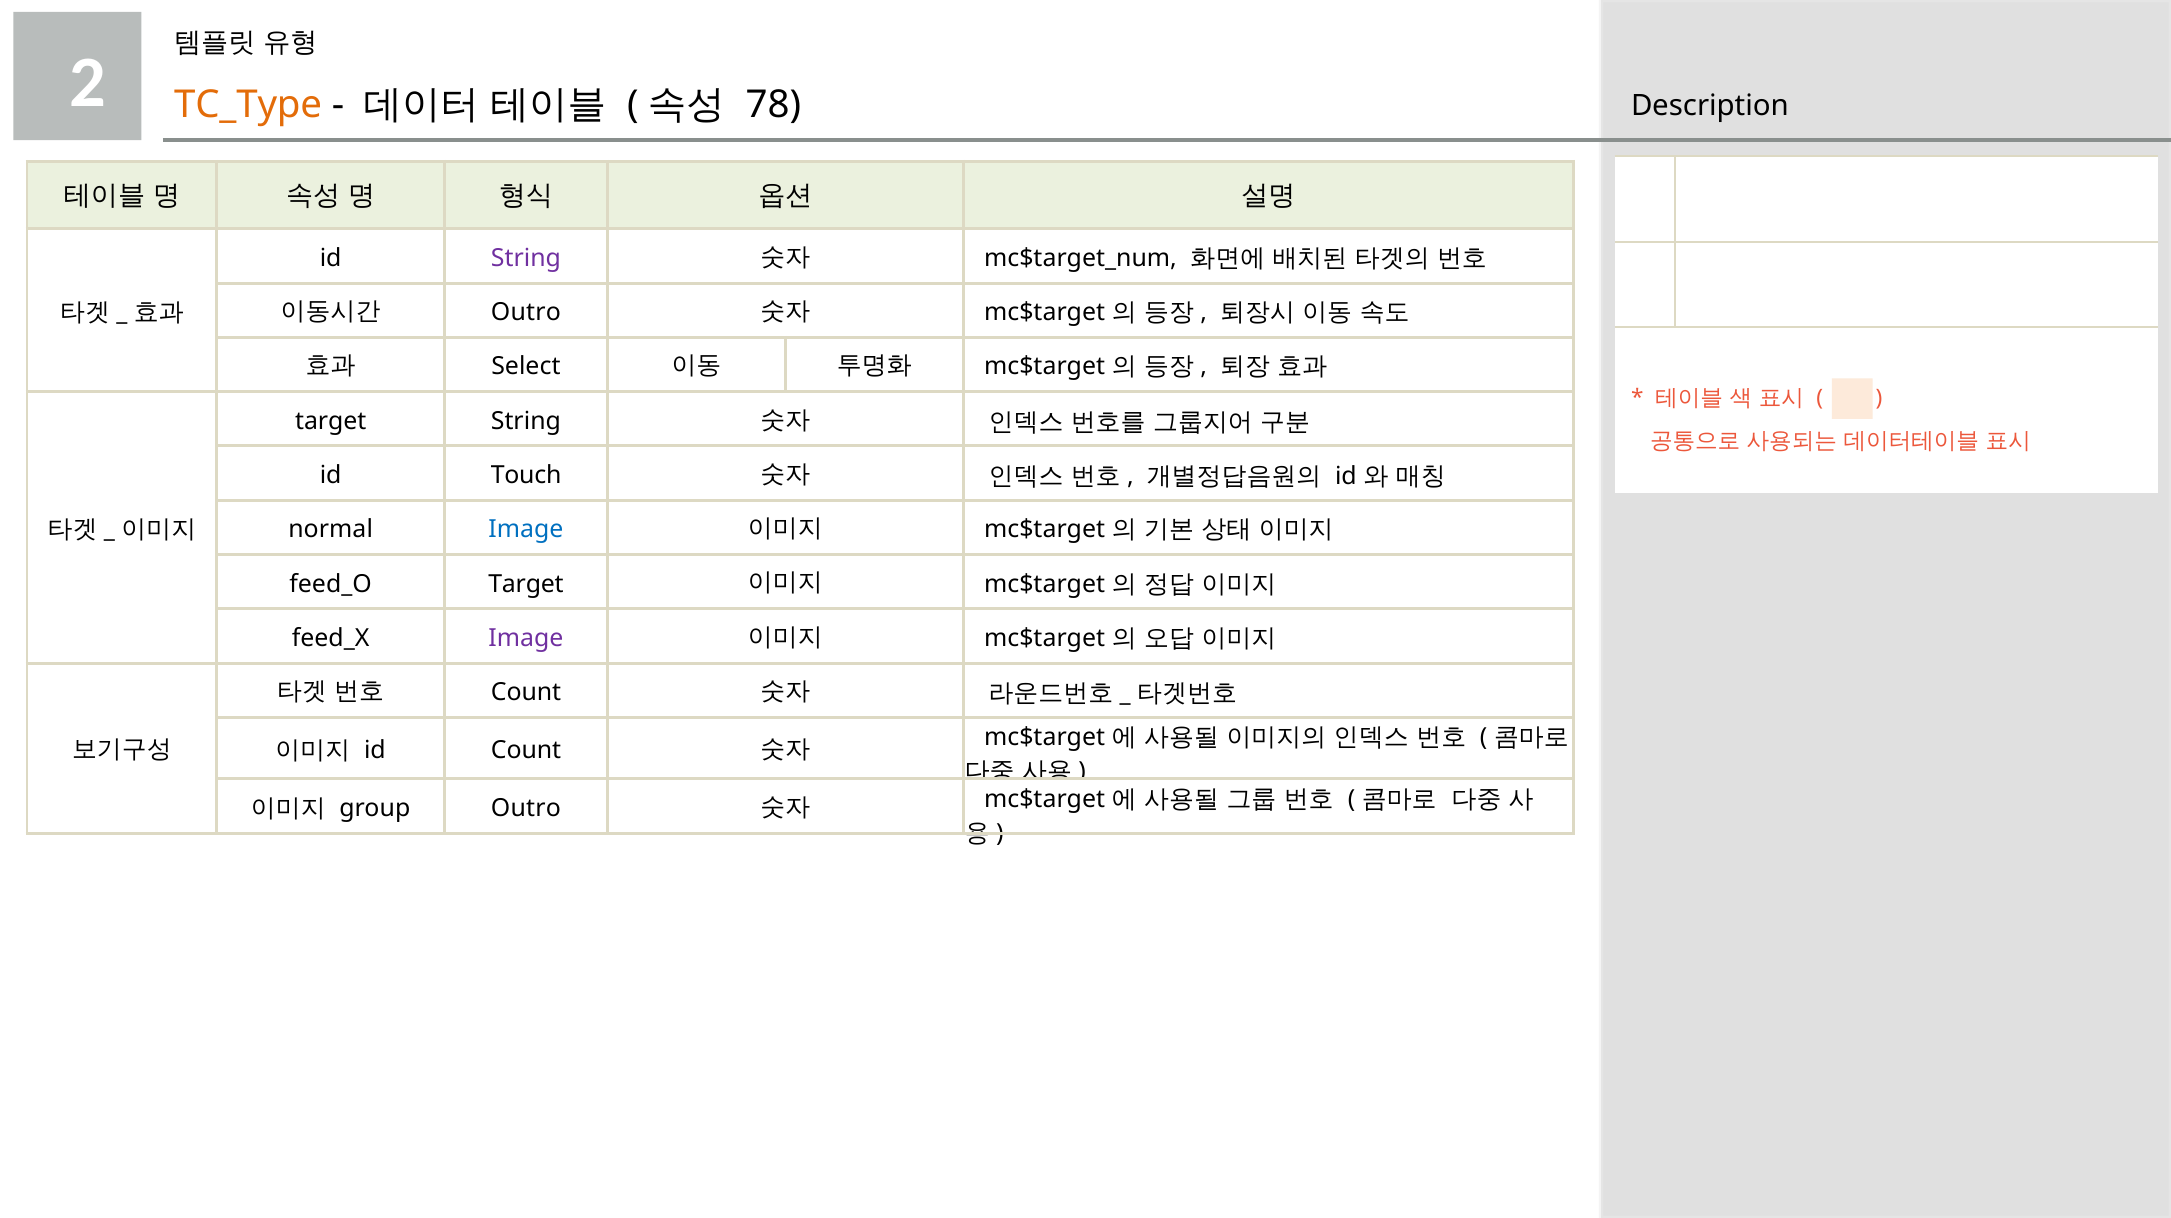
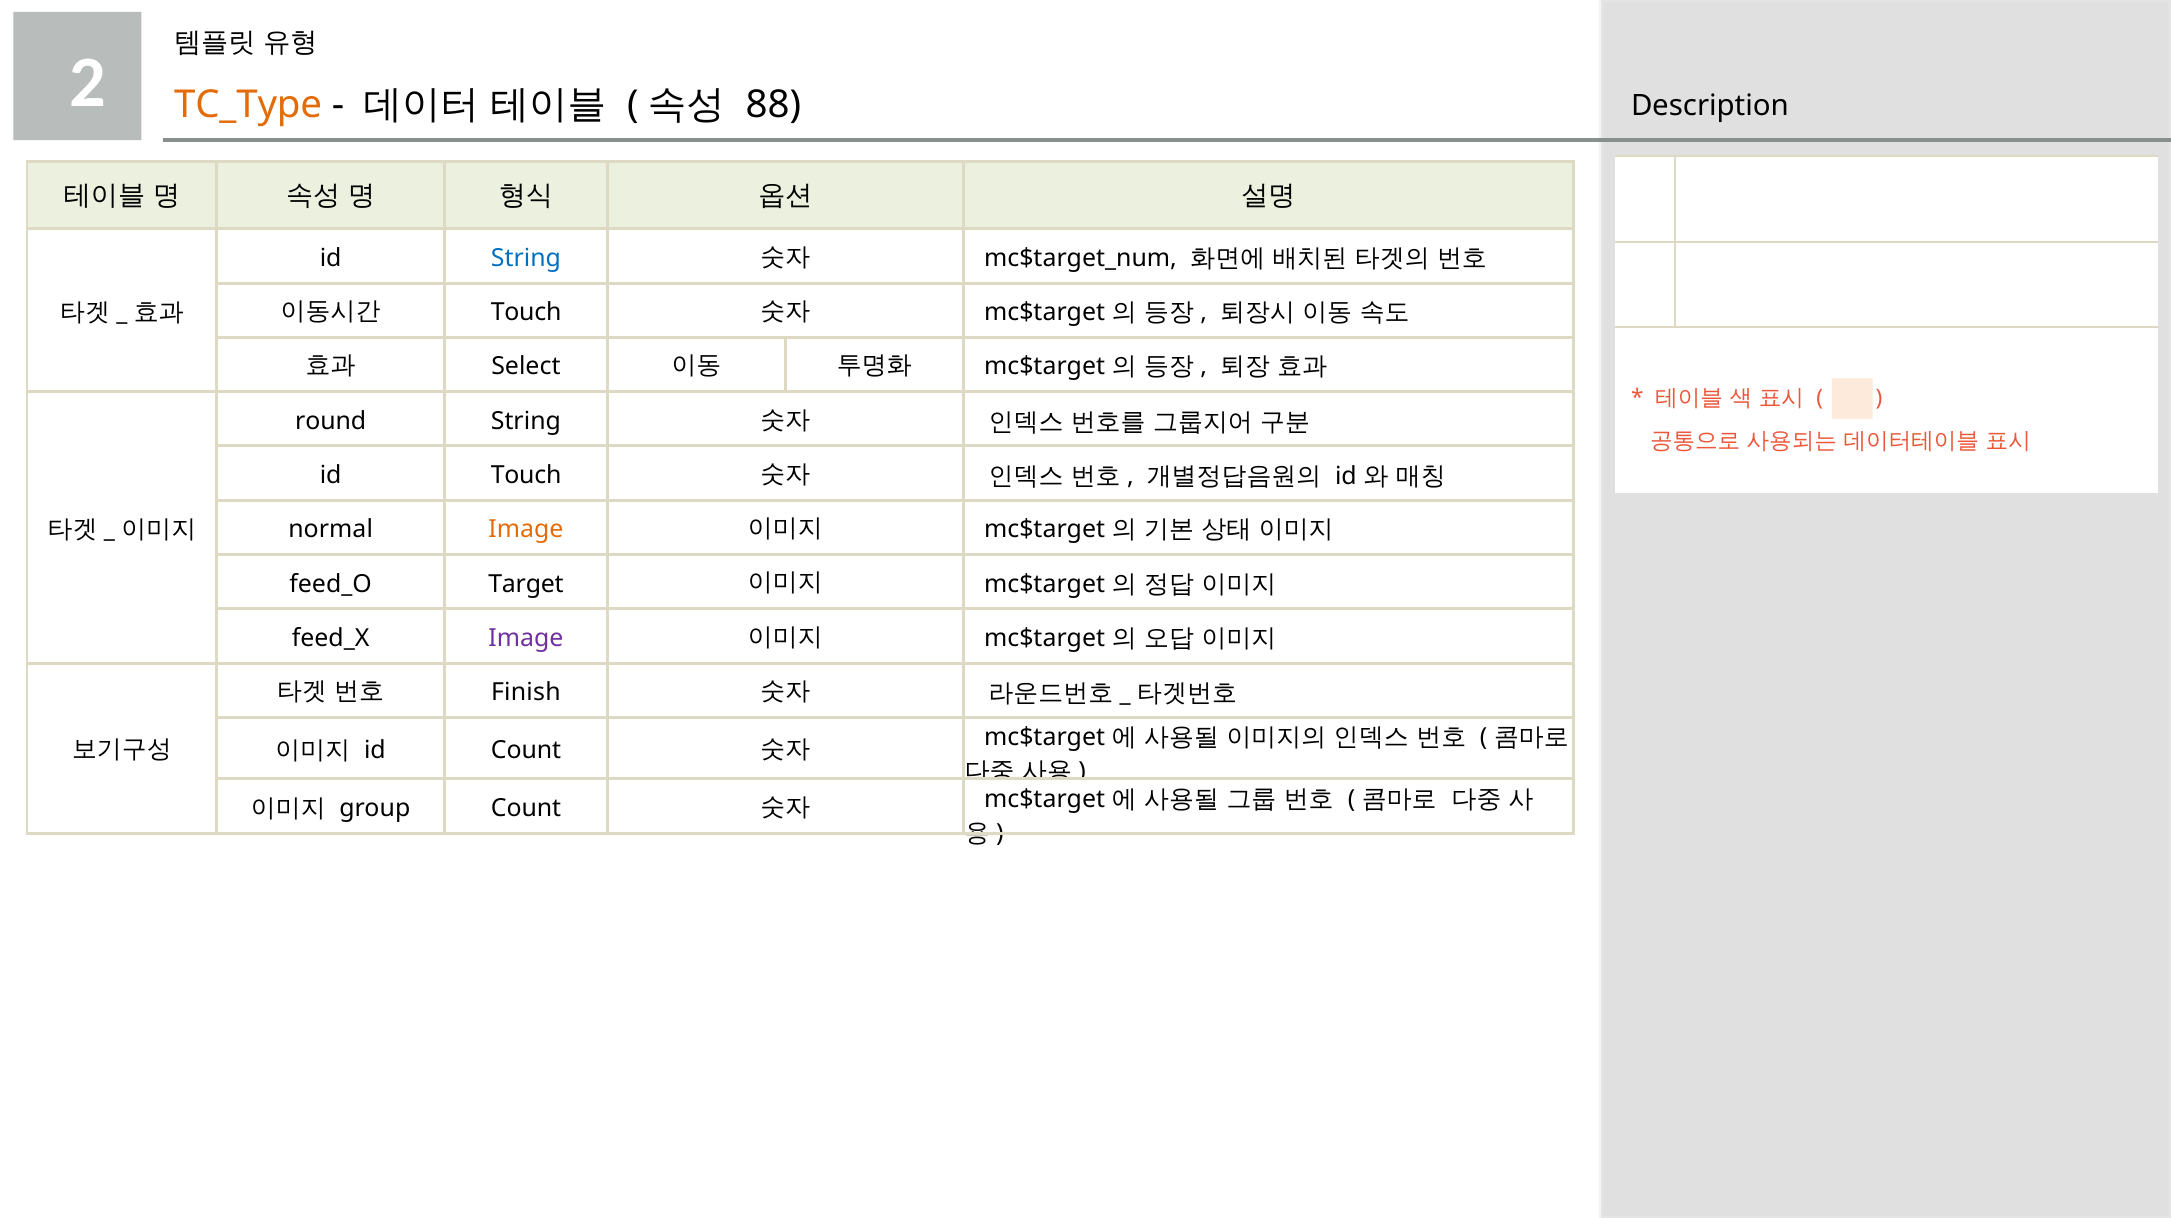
78: 78 -> 88 (773, 105)
String colour: purple -> blue (526, 258)
Outro: Outro -> Touch (526, 313)
target: target -> round (331, 421)
Image colour: blue -> orange (526, 530)
Count: Count -> Finish (526, 693)
group Outro: Outro -> Count (526, 808)
